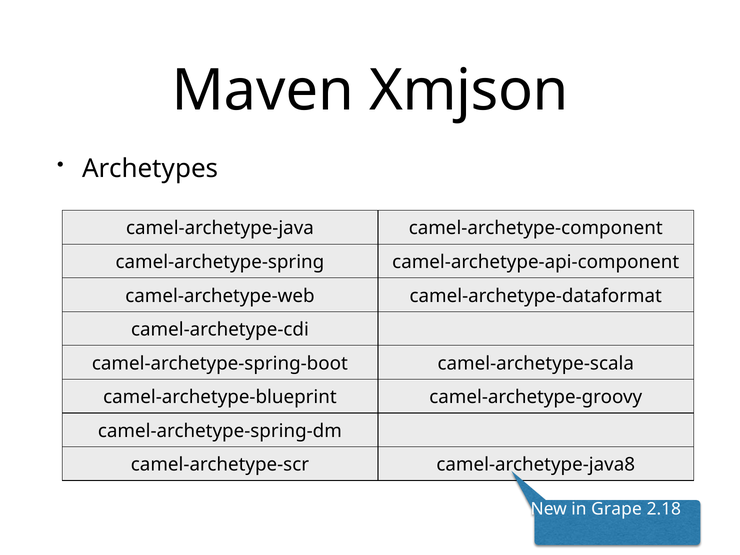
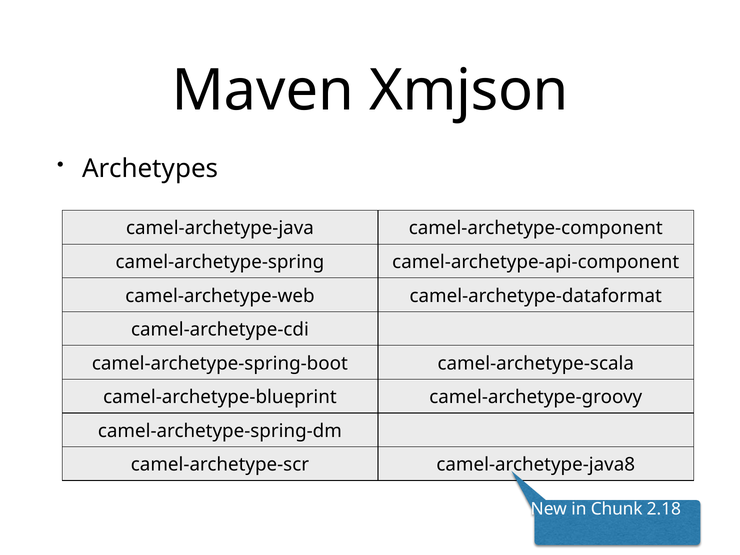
Grape: Grape -> Chunk (617, 509)
